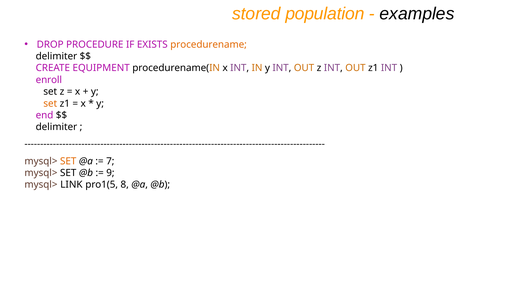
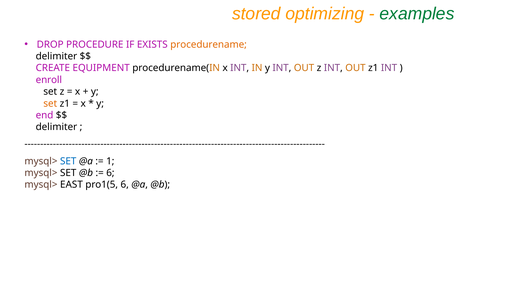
population: population -> optimizing (325, 14)
examples colour: black -> green (417, 14)
SET colour: orange -> blue (68, 161)
7: 7 -> 1 (110, 161)
9: 9 -> 6 (110, 173)
LINK: LINK -> EAST (71, 185)
pro1(5 8: 8 -> 6 (125, 185)
